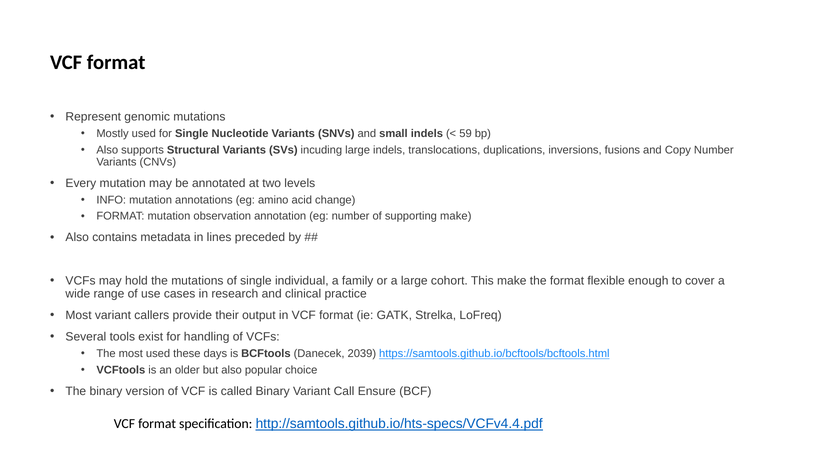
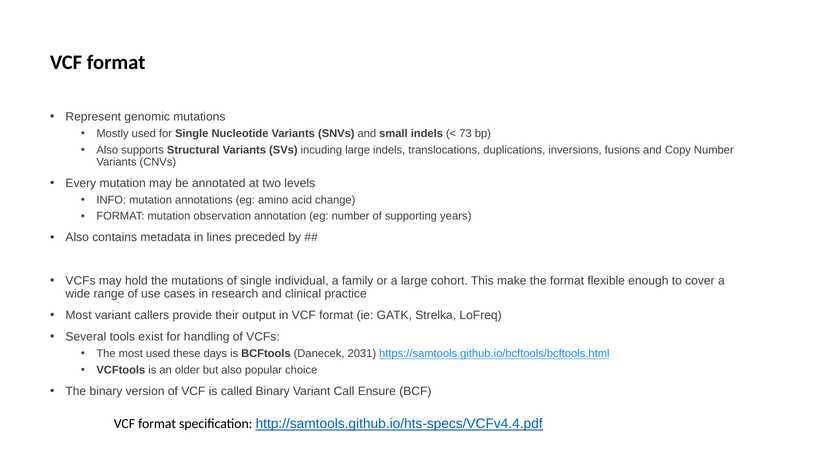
59: 59 -> 73 (466, 134)
supporting make: make -> years (456, 216)
2039: 2039 -> 2031 (362, 354)
